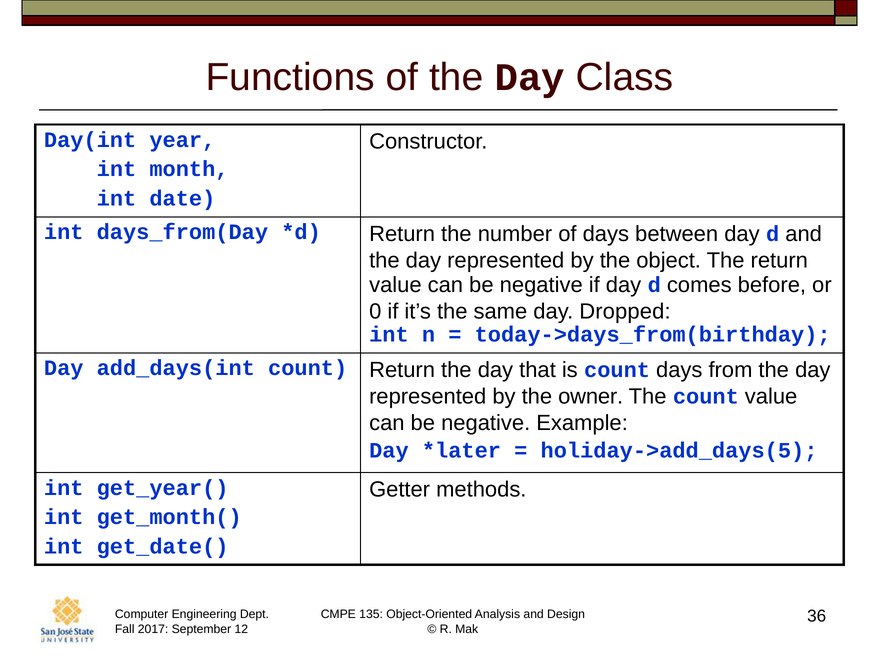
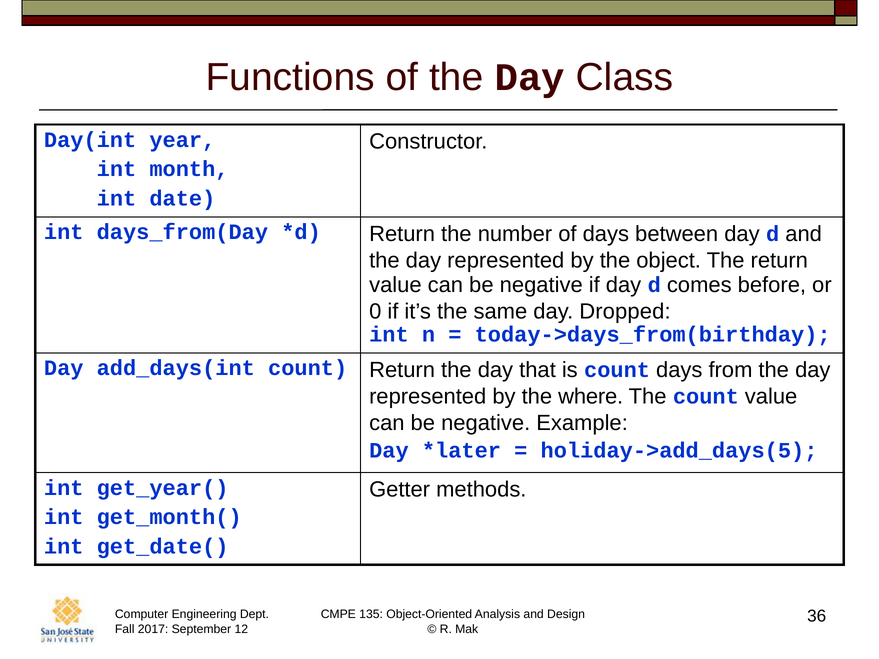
owner: owner -> where (591, 397)
